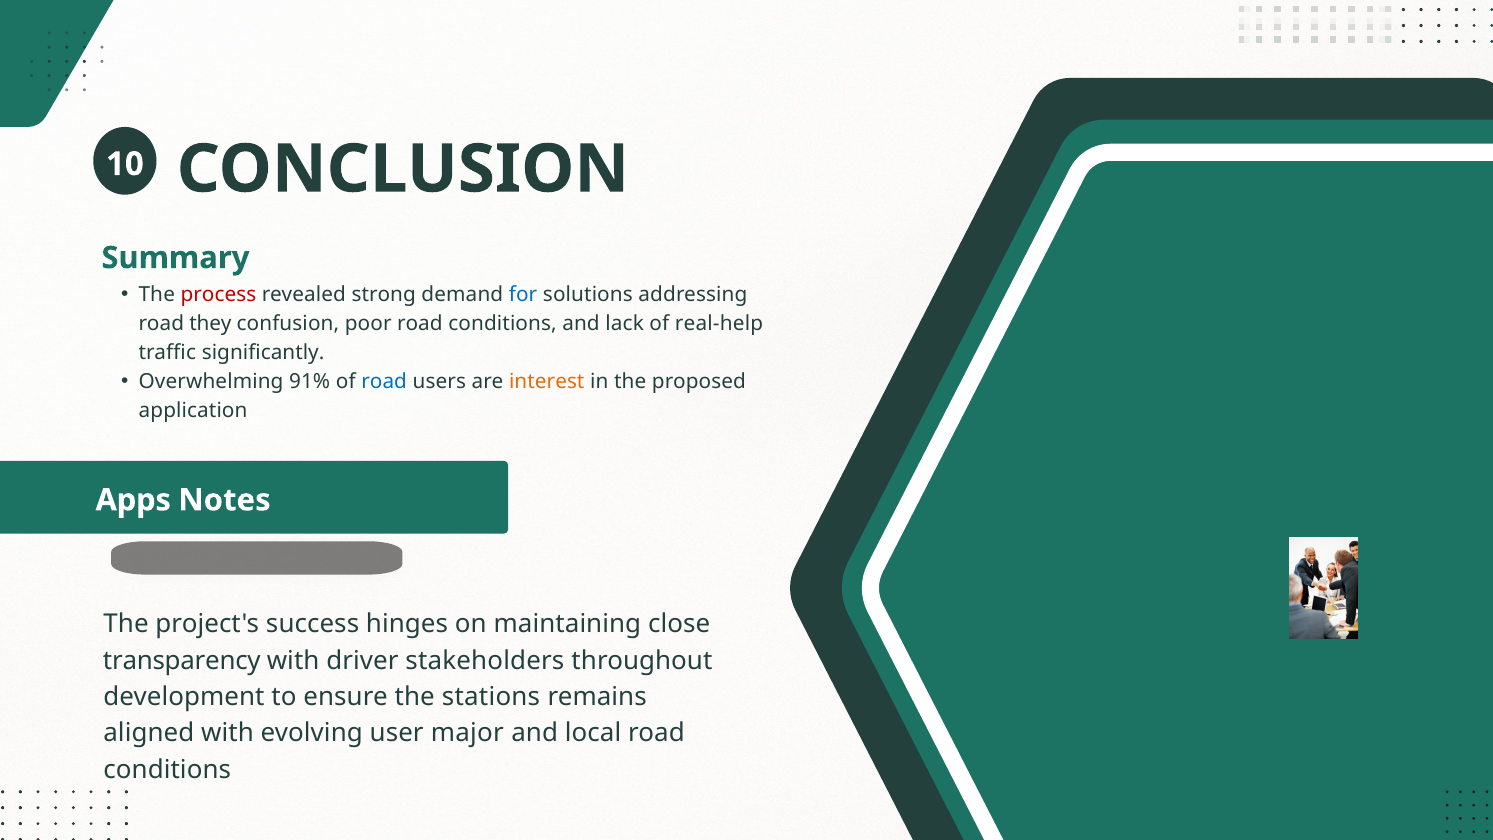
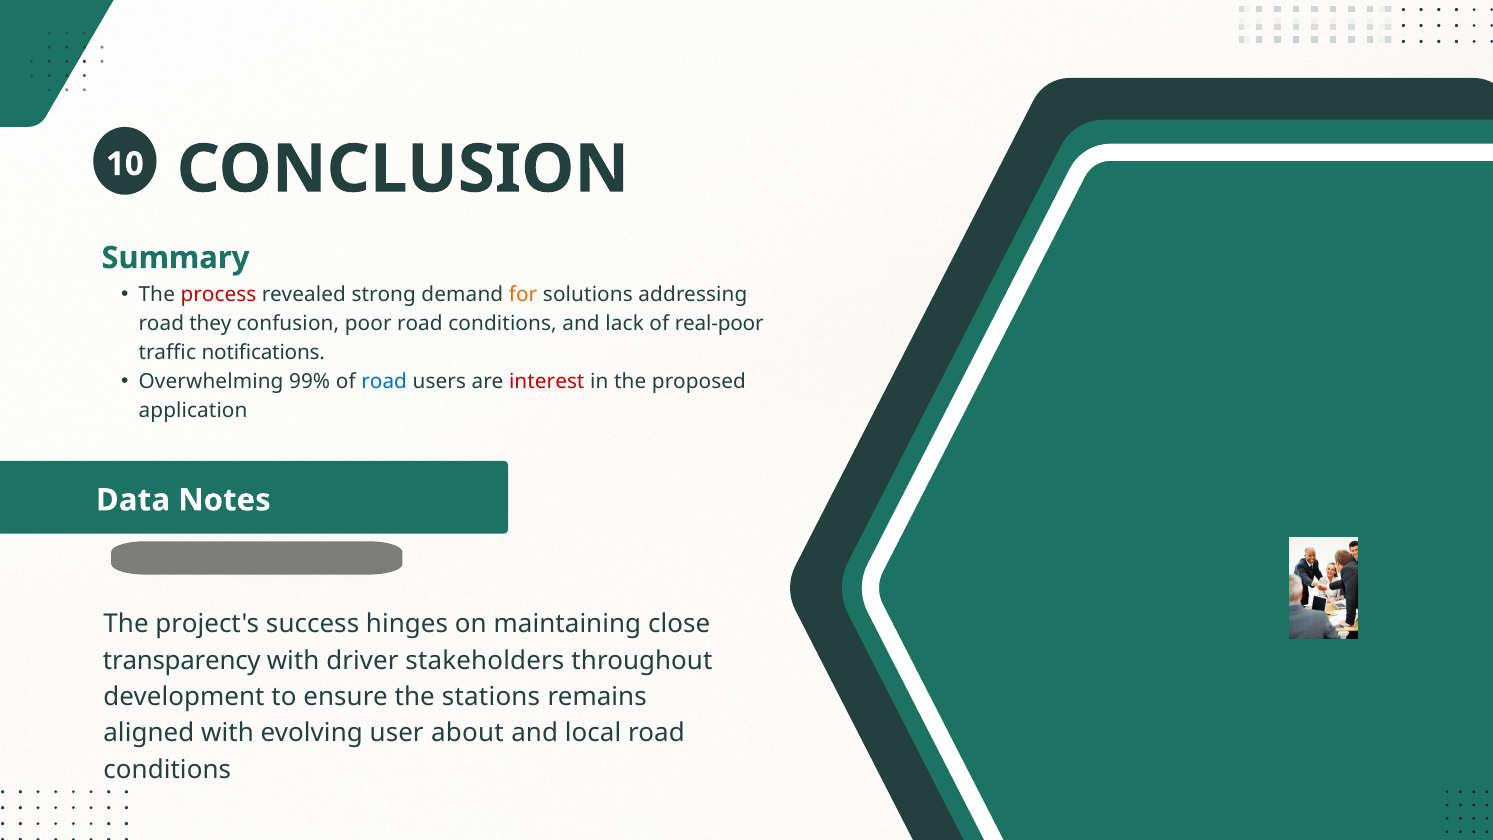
for colour: blue -> orange (523, 294)
real-help: real-help -> real-poor (719, 323)
significantly: significantly -> notifications (263, 352)
91%: 91% -> 99% (310, 381)
interest colour: orange -> red (547, 381)
Apps: Apps -> Data (133, 500)
major: major -> about (467, 733)
